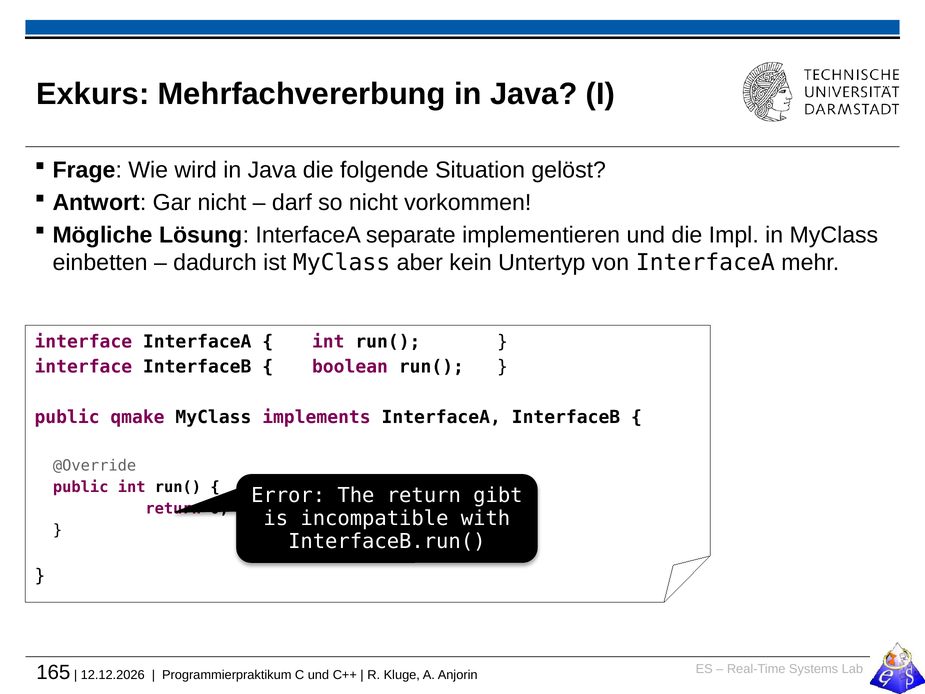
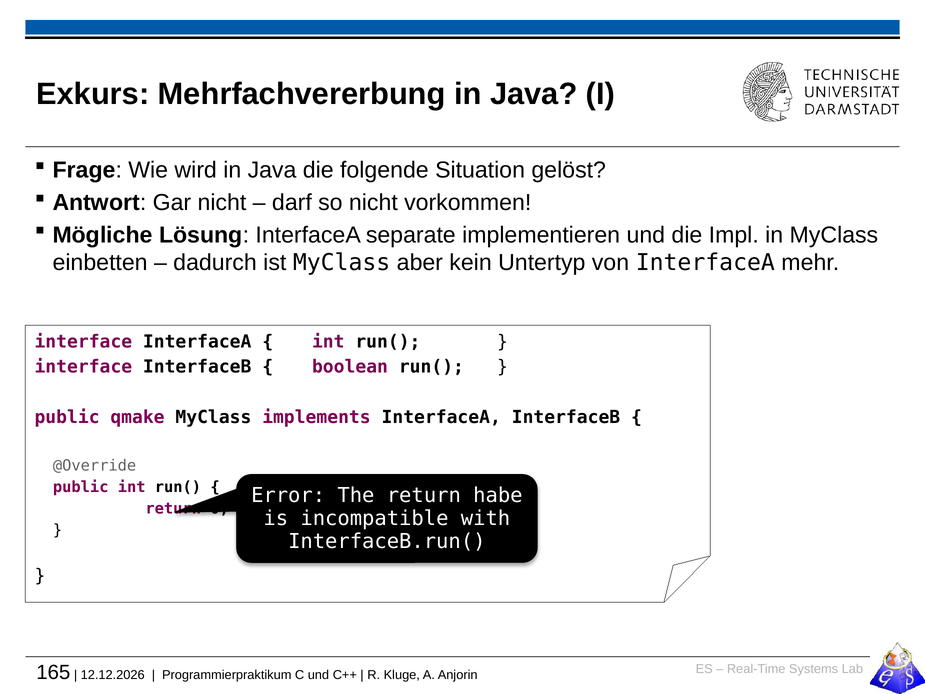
gibt: gibt -> habe (498, 495)
